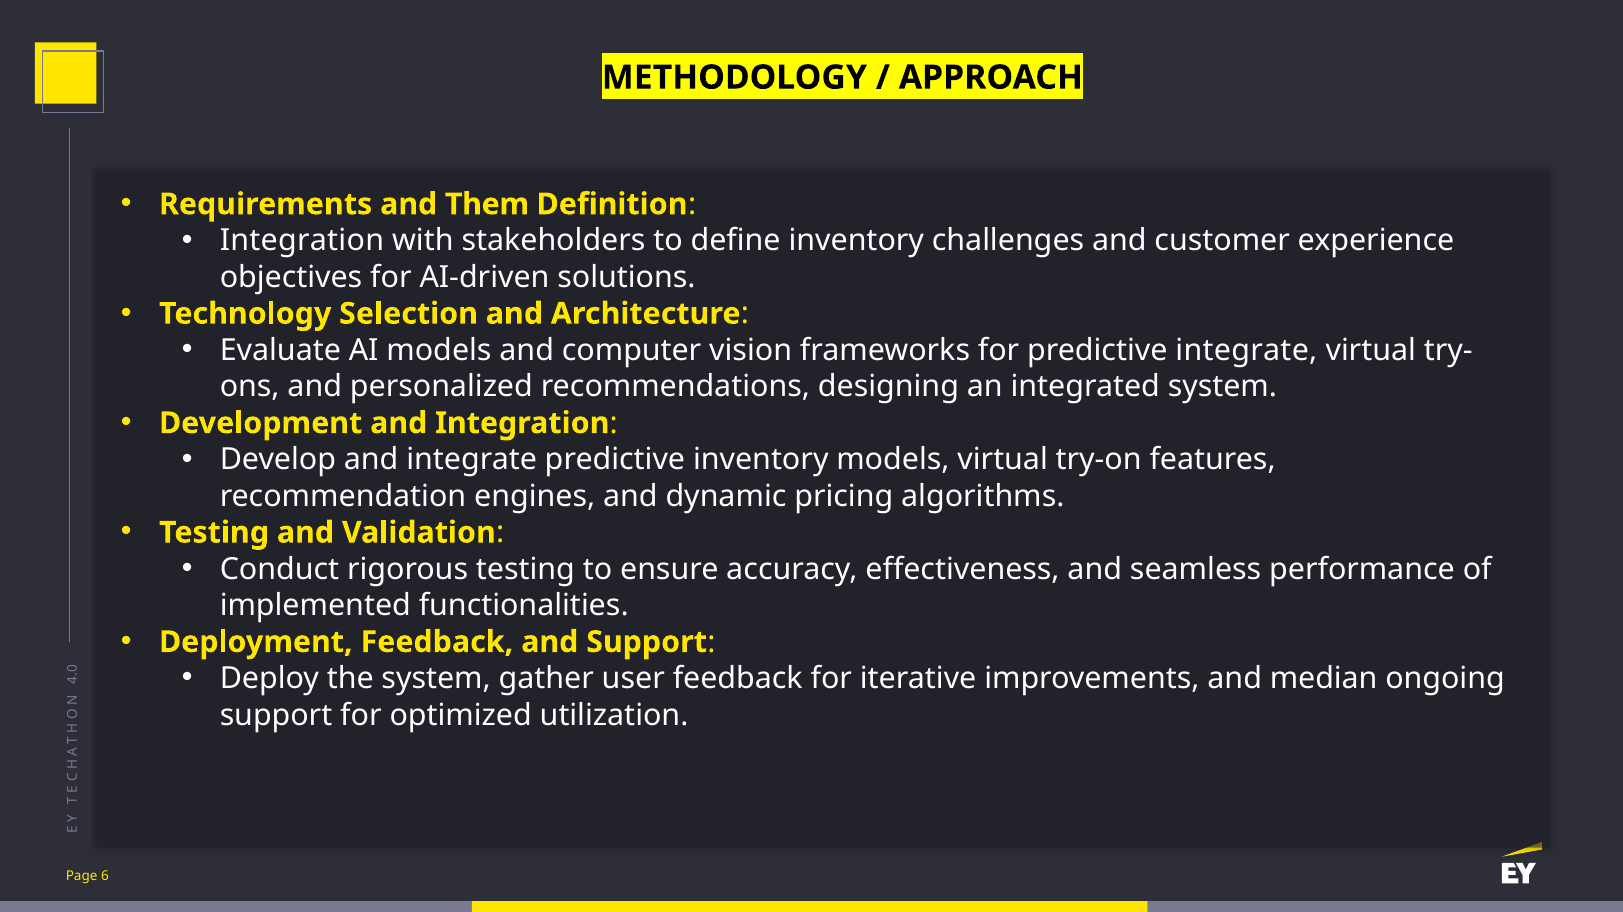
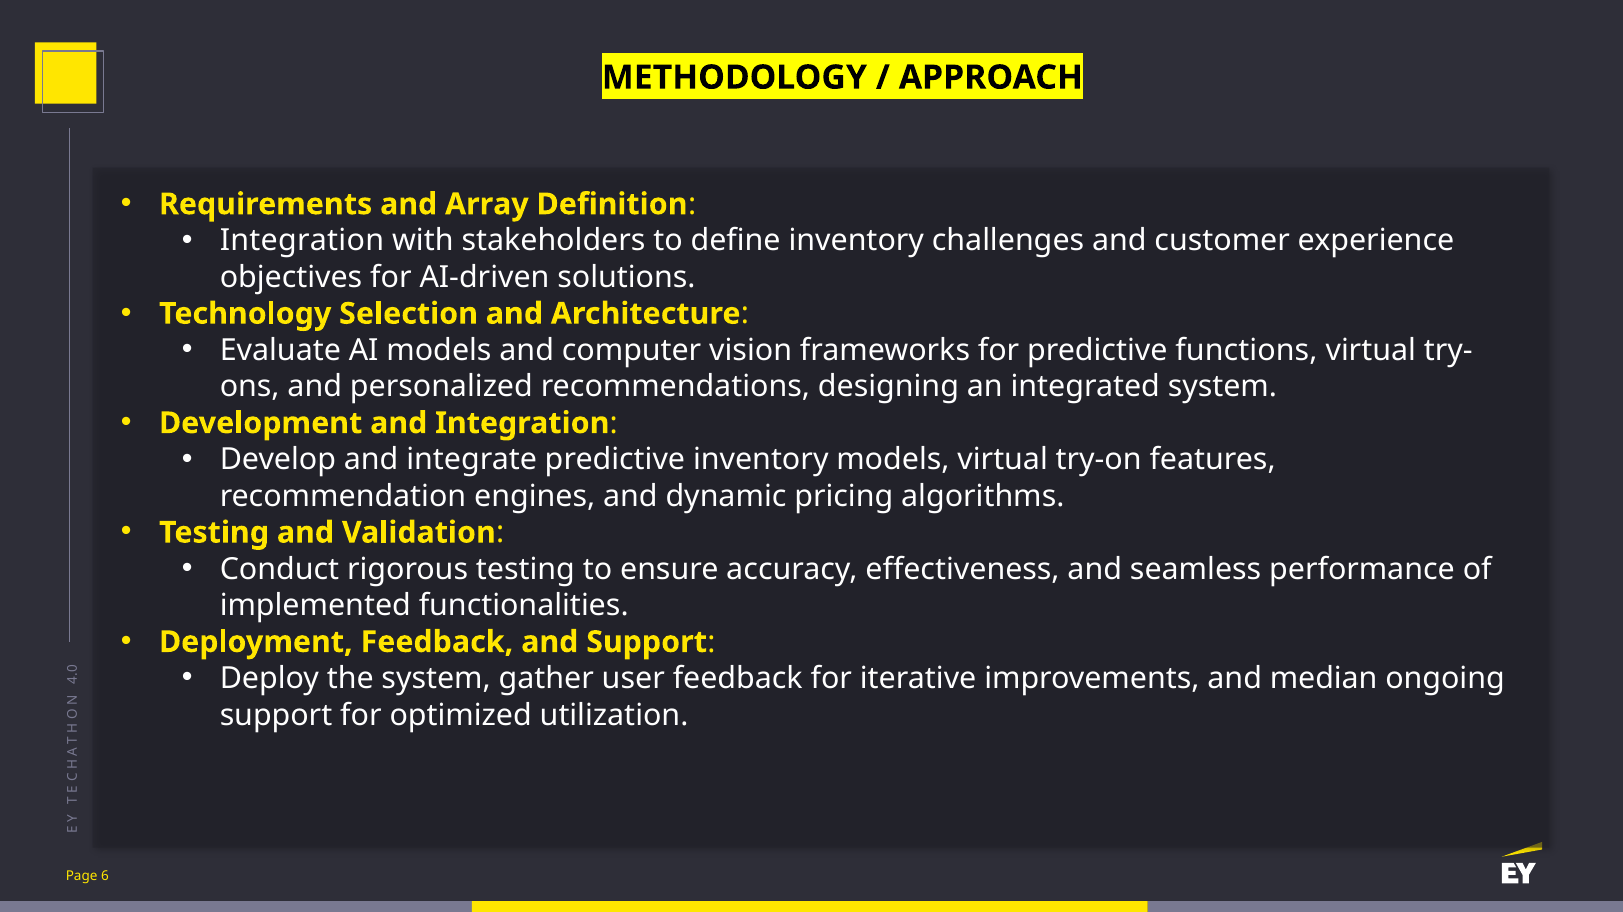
Them: Them -> Array (487, 204)
predictive integrate: integrate -> functions (1246, 350)
